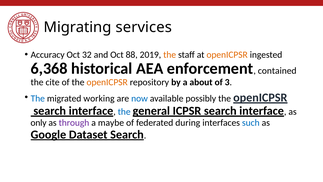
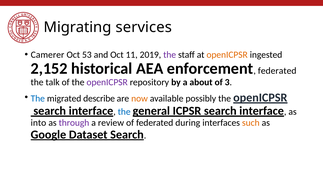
Accuracy: Accuracy -> Camerer (48, 55)
32: 32 -> 53 (87, 55)
88: 88 -> 11 (132, 55)
the colour: orange -> purple (170, 55)
6,368: 6,368 -> 2,152 (49, 68)
contained: contained -> federated (277, 71)
cite: cite -> talk (53, 82)
openICPSR colour: orange -> purple (107, 82)
working: working -> describe (99, 98)
now colour: blue -> orange (140, 98)
only: only -> into (38, 122)
maybe: maybe -> review (111, 122)
such colour: blue -> orange (251, 122)
